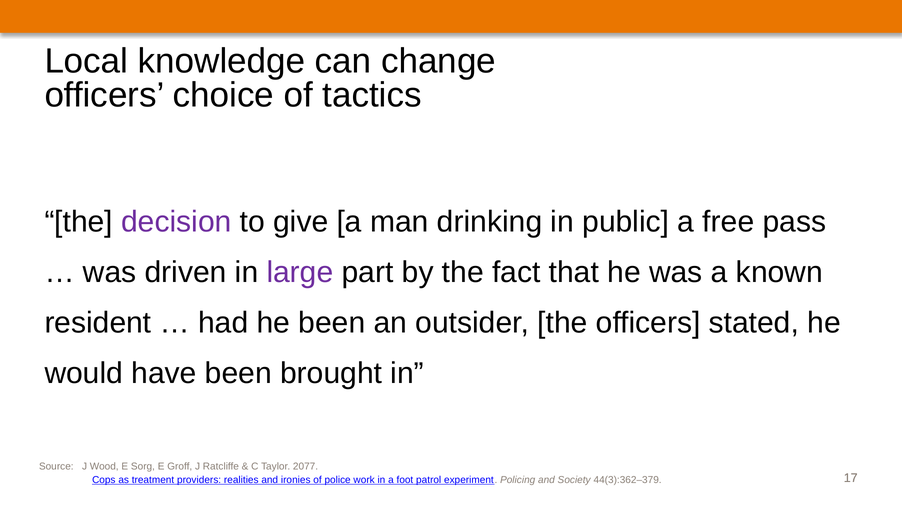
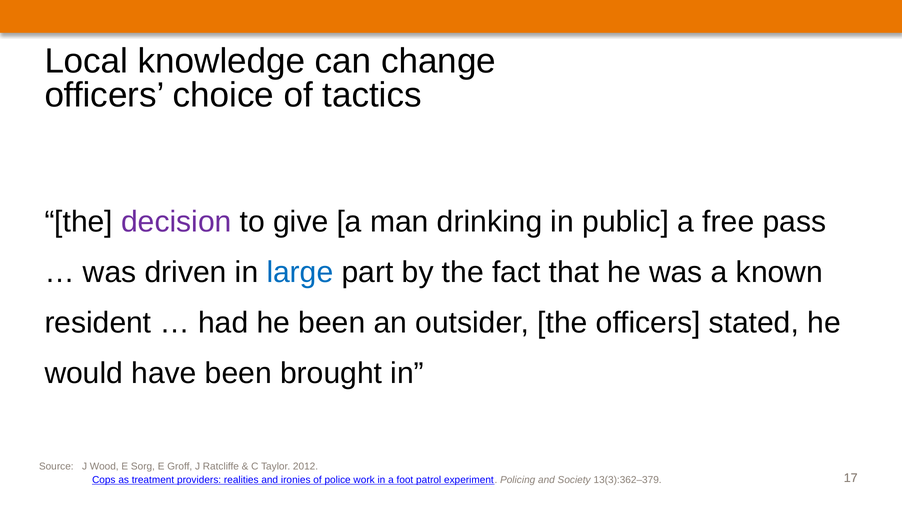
large colour: purple -> blue (300, 273)
2077: 2077 -> 2012 (306, 467)
44(3):362–379: 44(3):362–379 -> 13(3):362–379 (628, 480)
